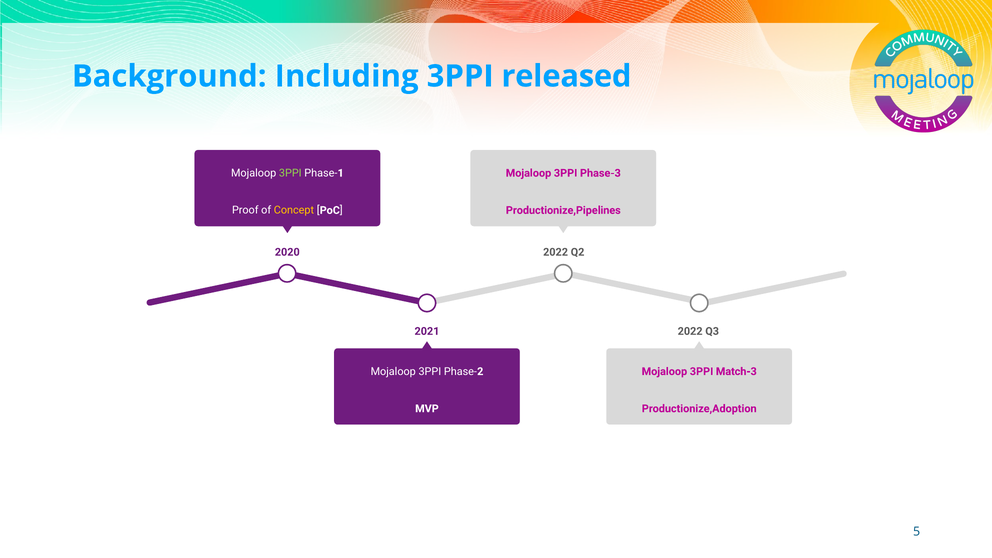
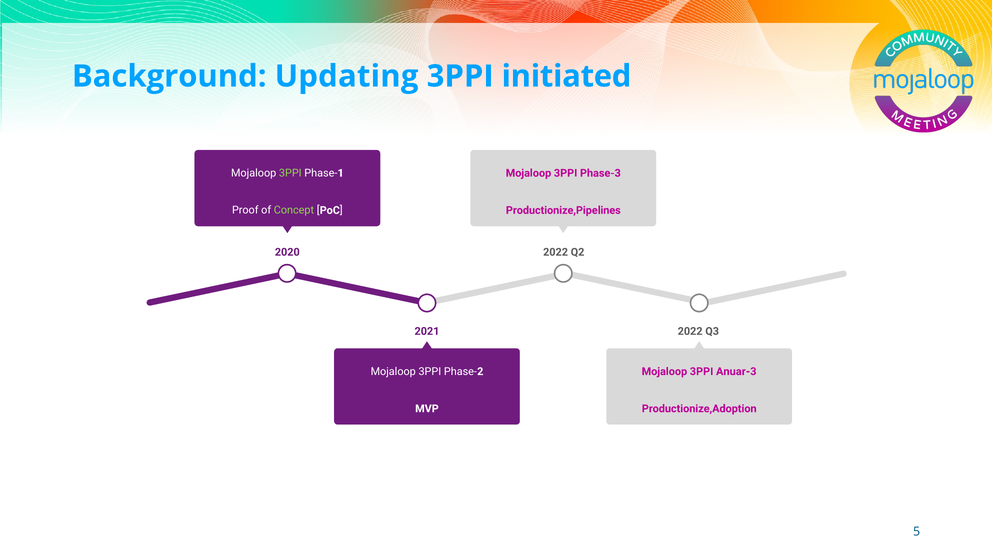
Including: Including -> Updating (347, 76)
released: released -> initiated (566, 76)
Concept colour: yellow -> light green (294, 210)
Match-3: Match-3 -> Anuar-3 (736, 371)
